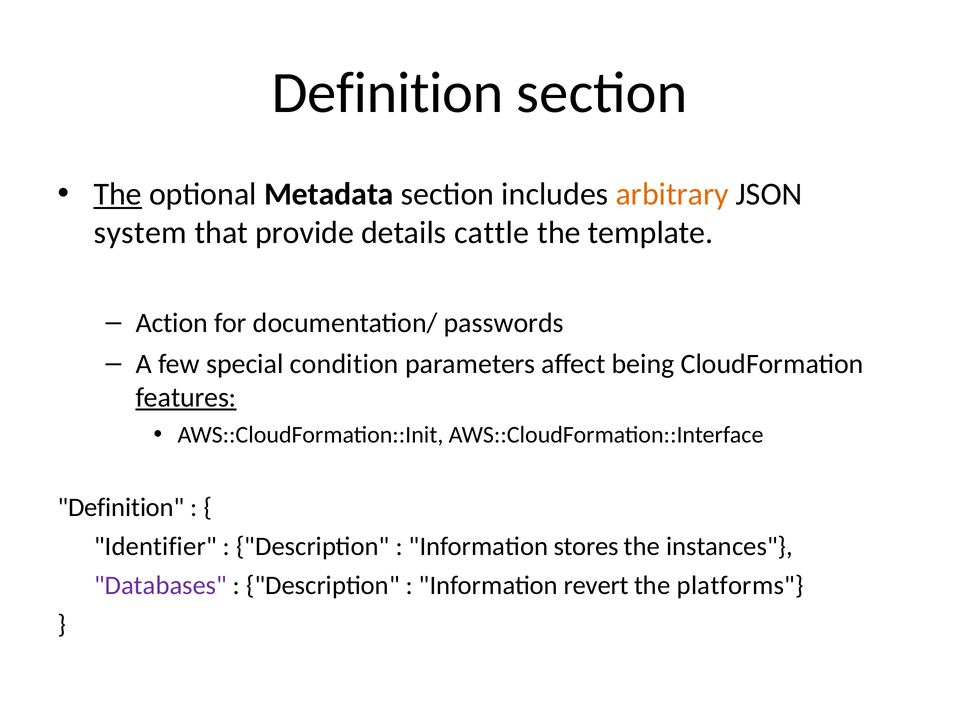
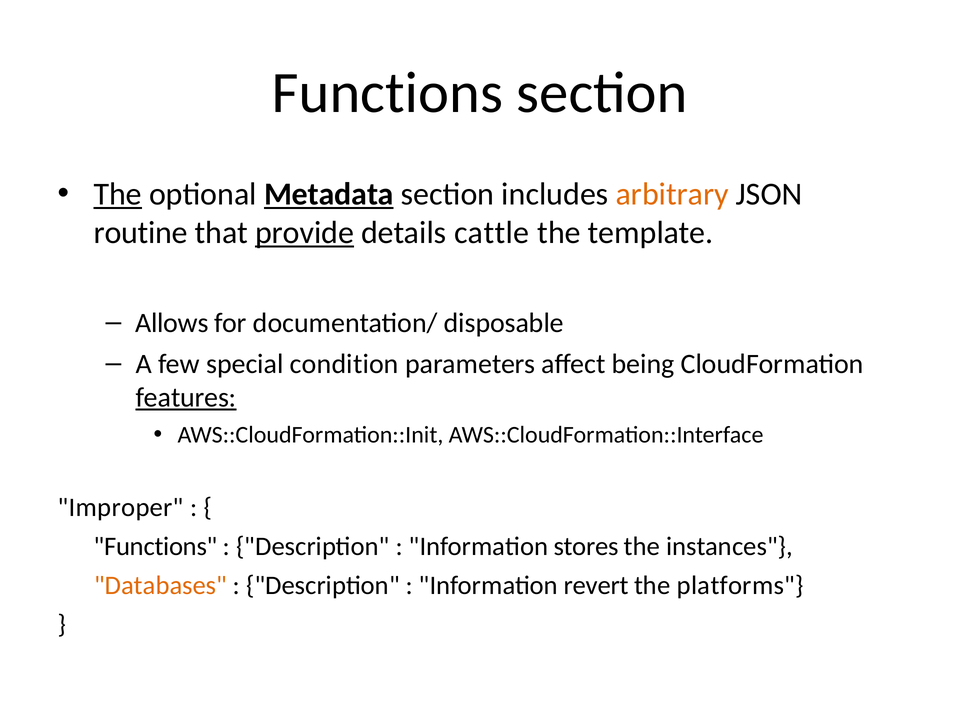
Definition: Definition -> Functions (387, 93)
Metadata underline: none -> present (329, 194)
system: system -> routine (141, 233)
provide underline: none -> present (305, 233)
Action: Action -> Allows (172, 323)
passwords: passwords -> disposable (504, 323)
Definition: Definition -> Improper (121, 507)
Identifier: Identifier -> Functions (156, 546)
Databases colour: purple -> orange (161, 585)
